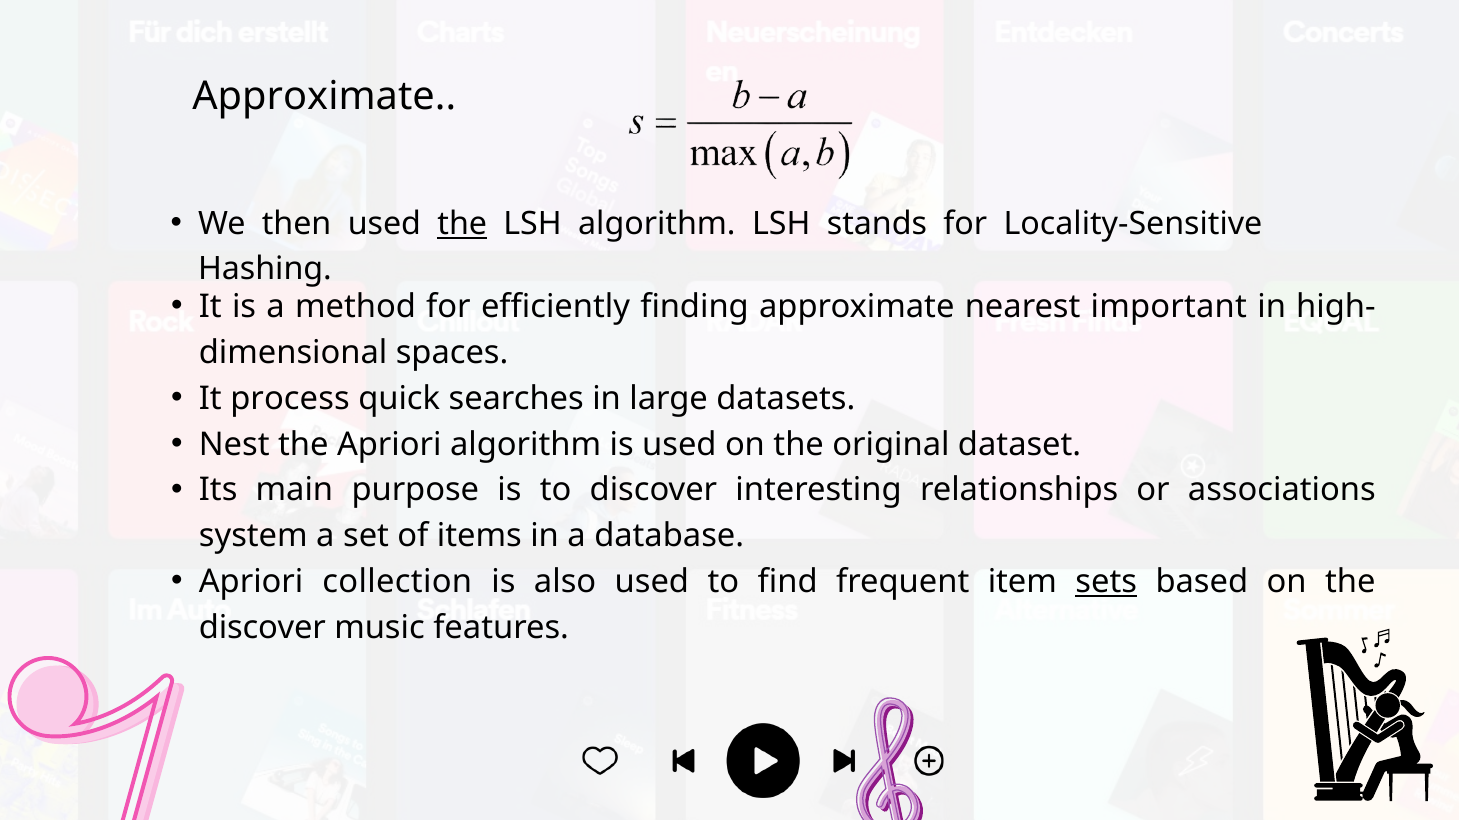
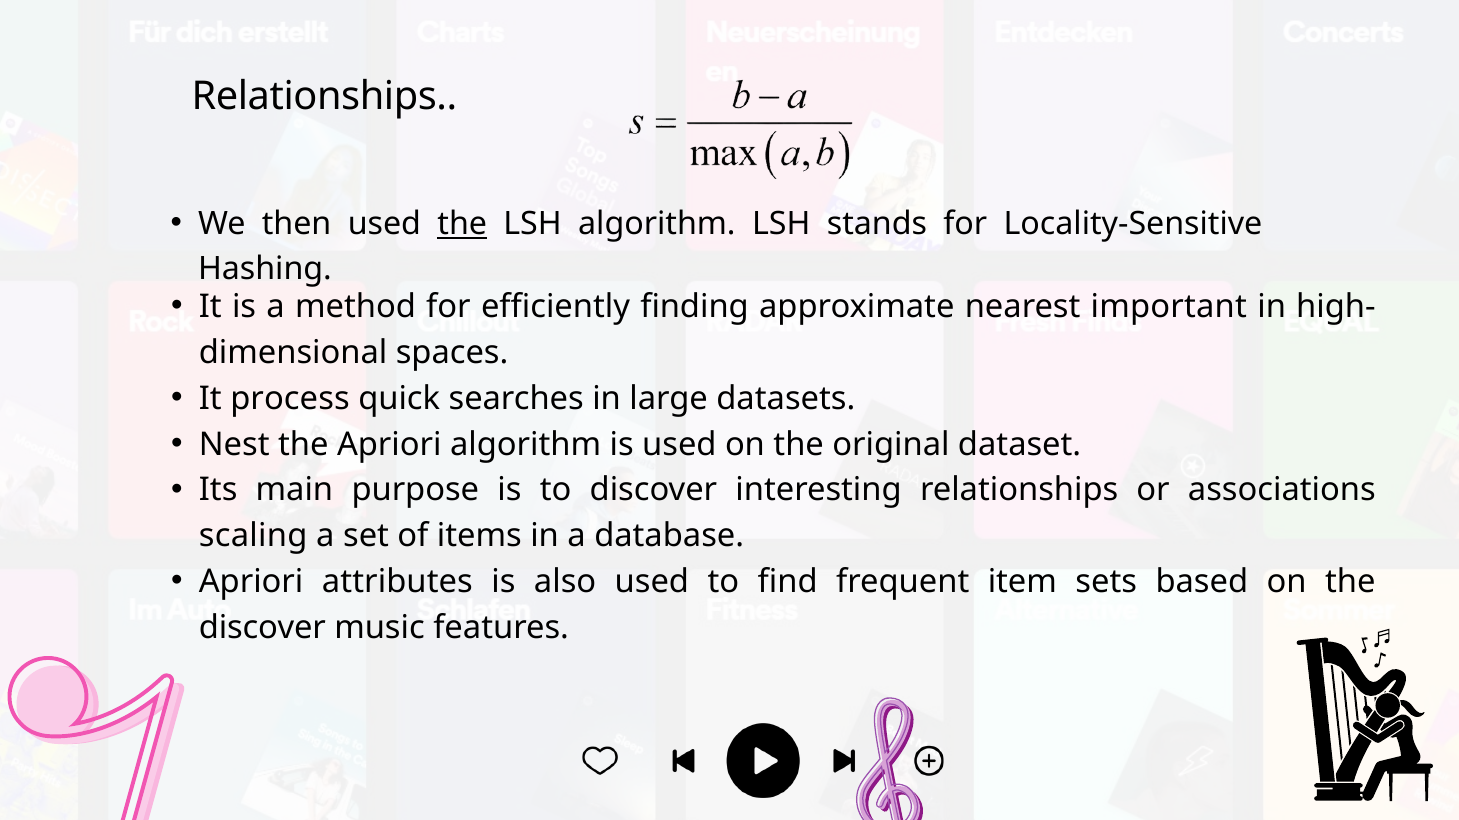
Approximate: Approximate -> Relationships (324, 96)
system: system -> scaling (253, 536)
collection: collection -> attributes (397, 582)
sets underline: present -> none (1106, 582)
